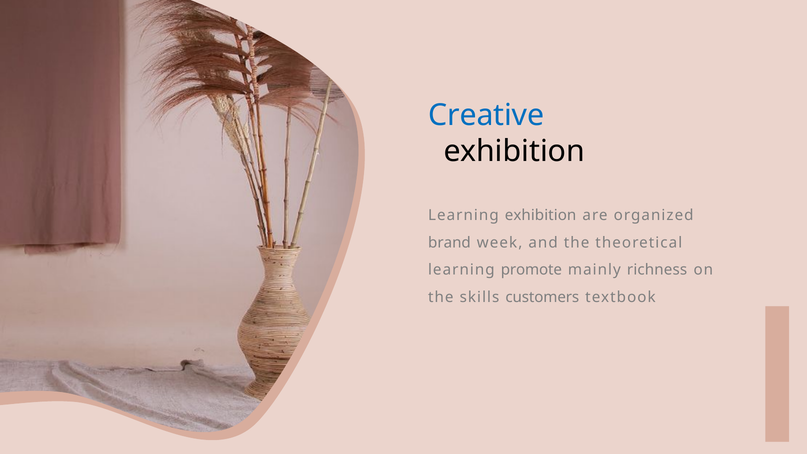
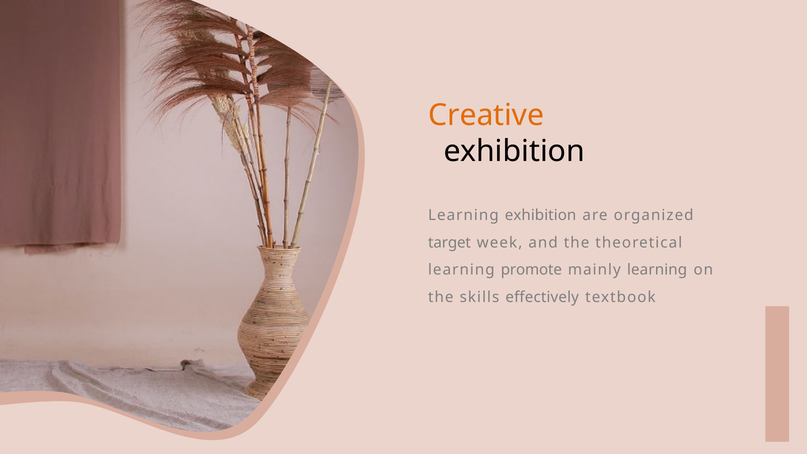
Creative colour: blue -> orange (486, 115)
brand: brand -> target (450, 243)
mainly richness: richness -> learning (657, 270)
customers: customers -> effectively (542, 297)
